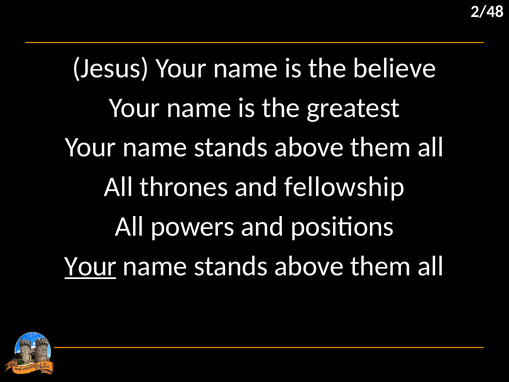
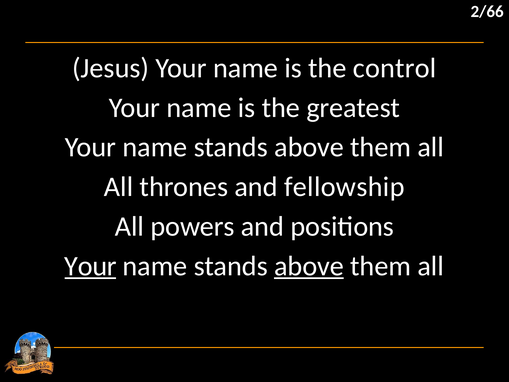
2/48: 2/48 -> 2/66 (487, 12)
believe: believe -> control (395, 68)
above underline: none -> present (309, 266)
